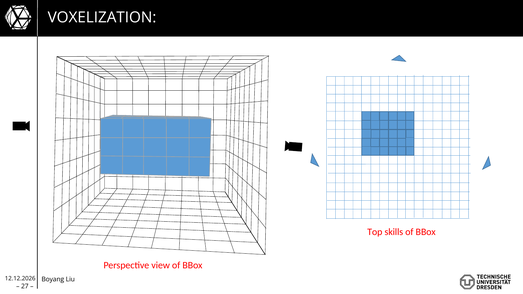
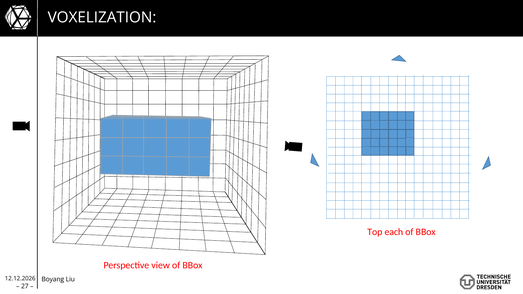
skills: skills -> each (394, 232)
